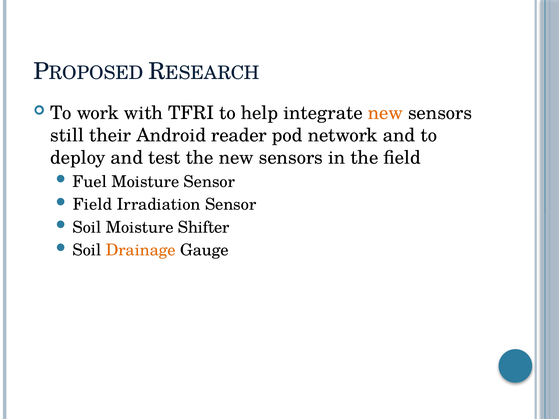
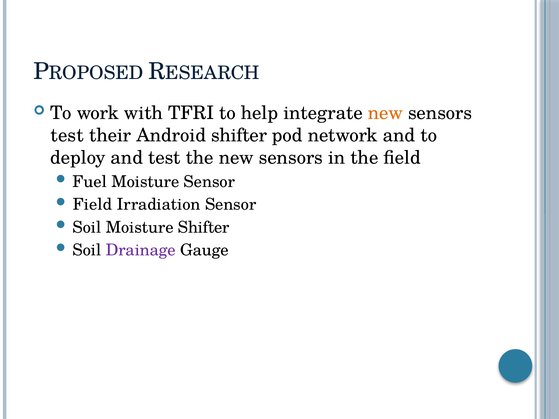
still: still -> test (67, 135)
Android reader: reader -> shifter (239, 135)
Drainage colour: orange -> purple (141, 250)
